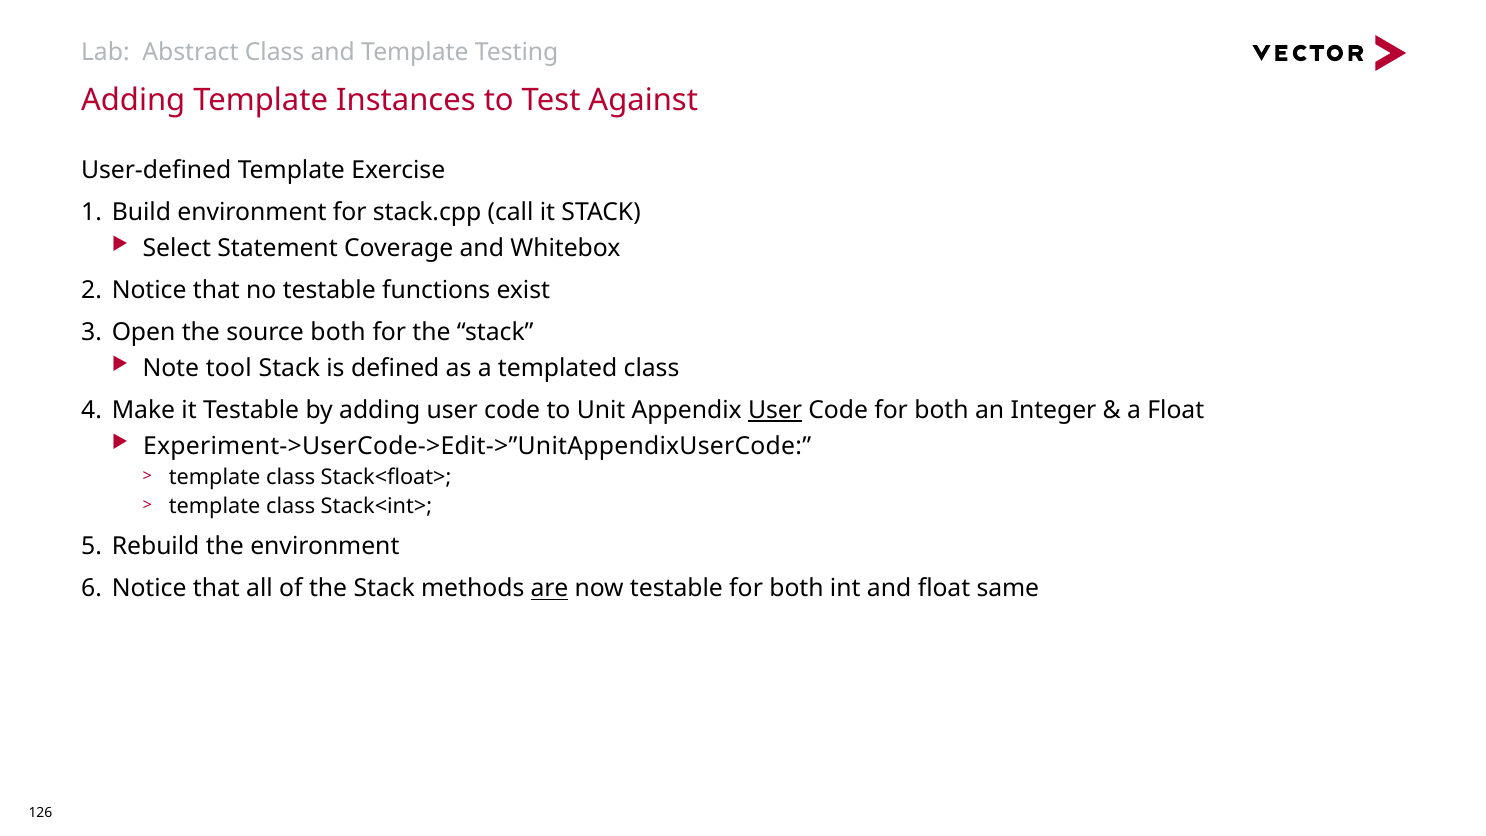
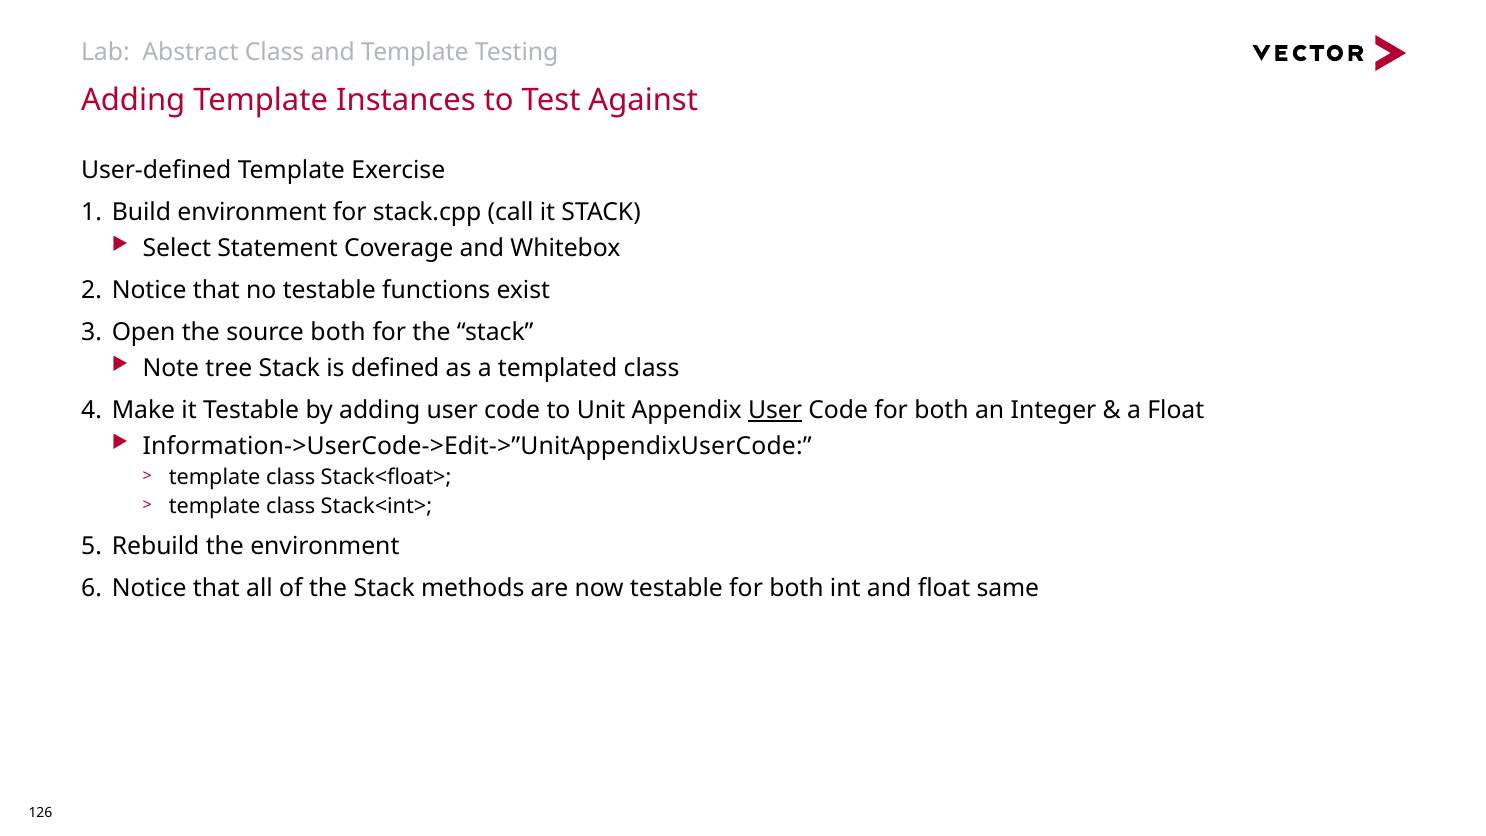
tool: tool -> tree (229, 368)
Experiment->UserCode->Edit->”UnitAppendixUserCode: Experiment->UserCode->Edit->”UnitAppendixUserCode -> Information->UserCode->Edit->”UnitAppendixUserCode (477, 446)
are underline: present -> none (550, 589)
